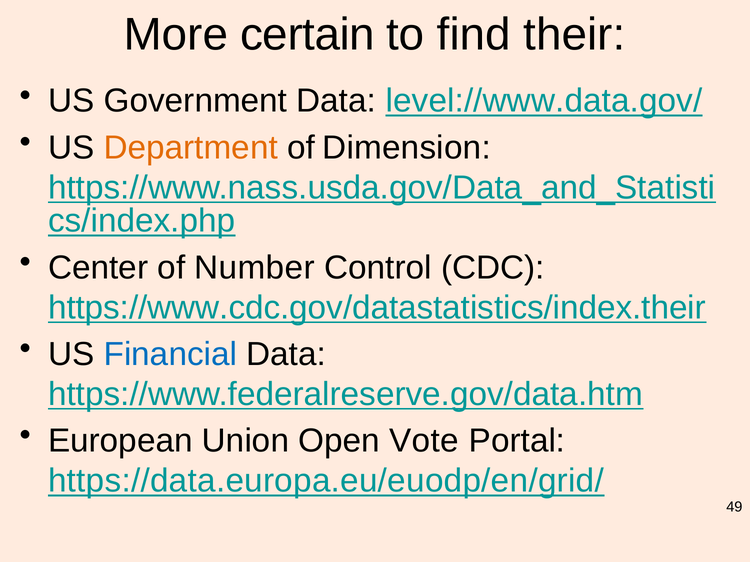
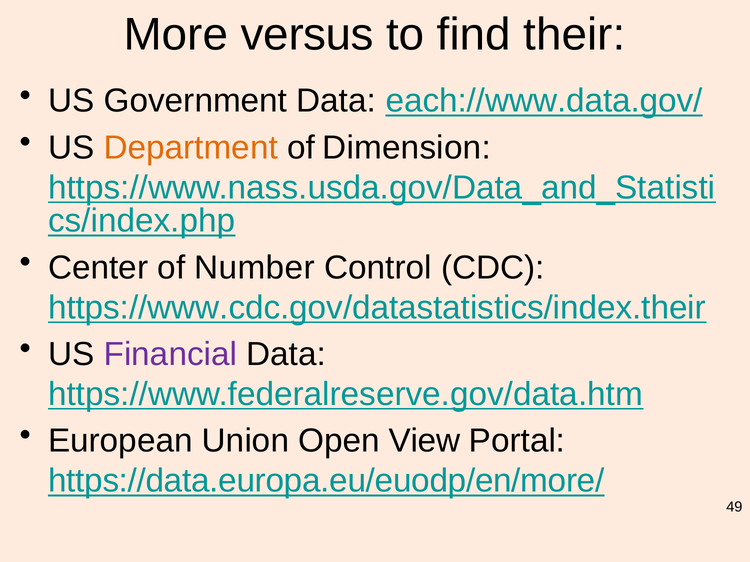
certain: certain -> versus (307, 34)
level://www.data.gov/: level://www.data.gov/ -> each://www.data.gov/ (544, 101)
Financial colour: blue -> purple (170, 354)
Vote: Vote -> View (425, 441)
https://data.europa.eu/euodp/en/grid/: https://data.europa.eu/euodp/en/grid/ -> https://data.europa.eu/euodp/en/more/ (326, 481)
